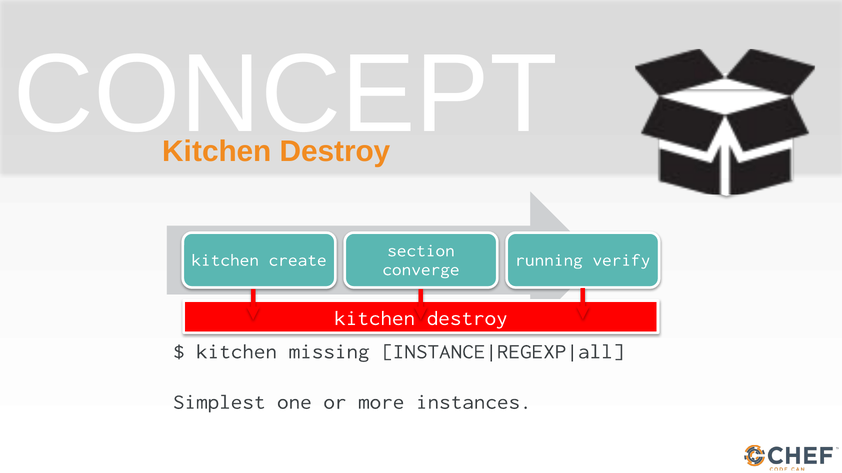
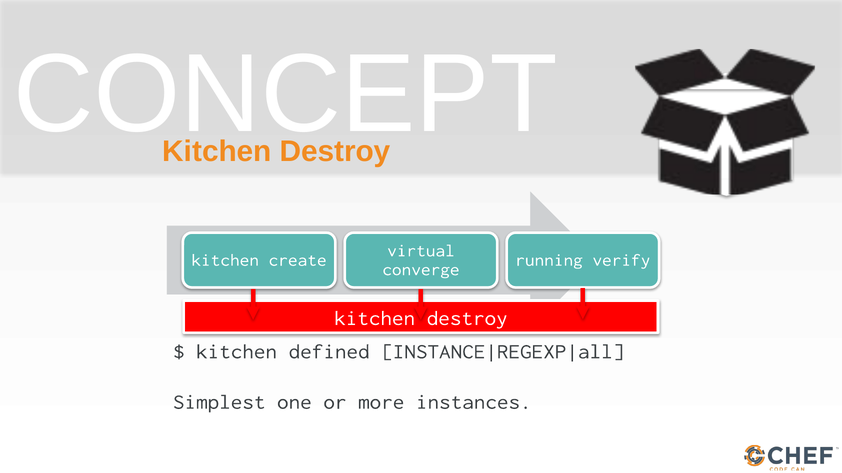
section: section -> virtual (421, 251)
missing: missing -> defined (329, 352)
